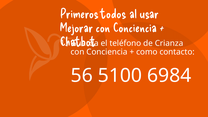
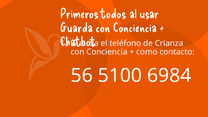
Mejorar: Mejorar -> Guarda (77, 28)
